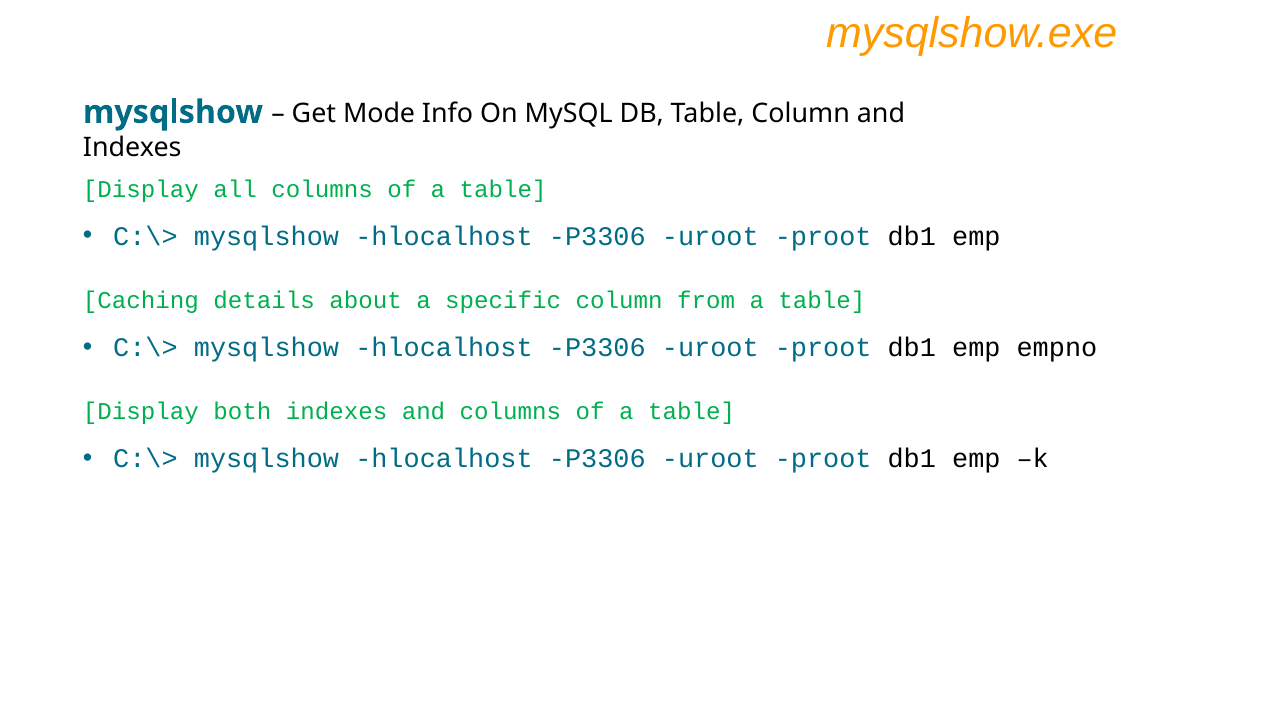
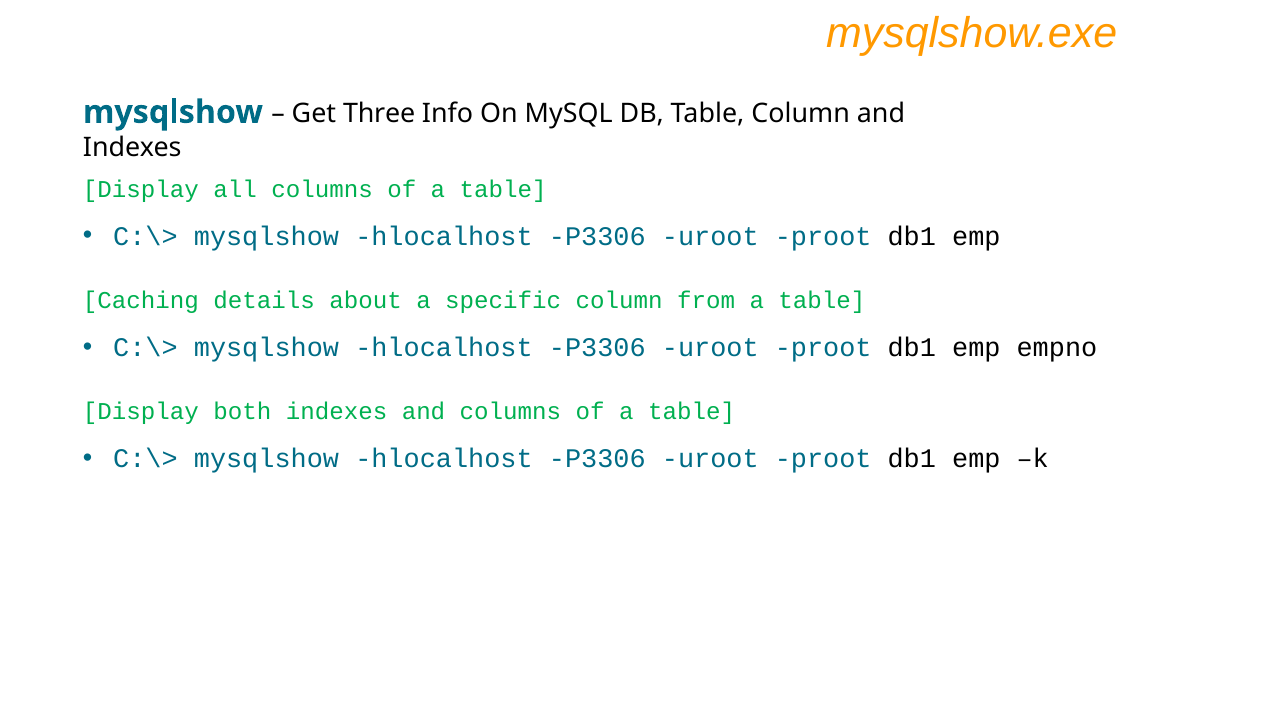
Mode: Mode -> Three (379, 114)
